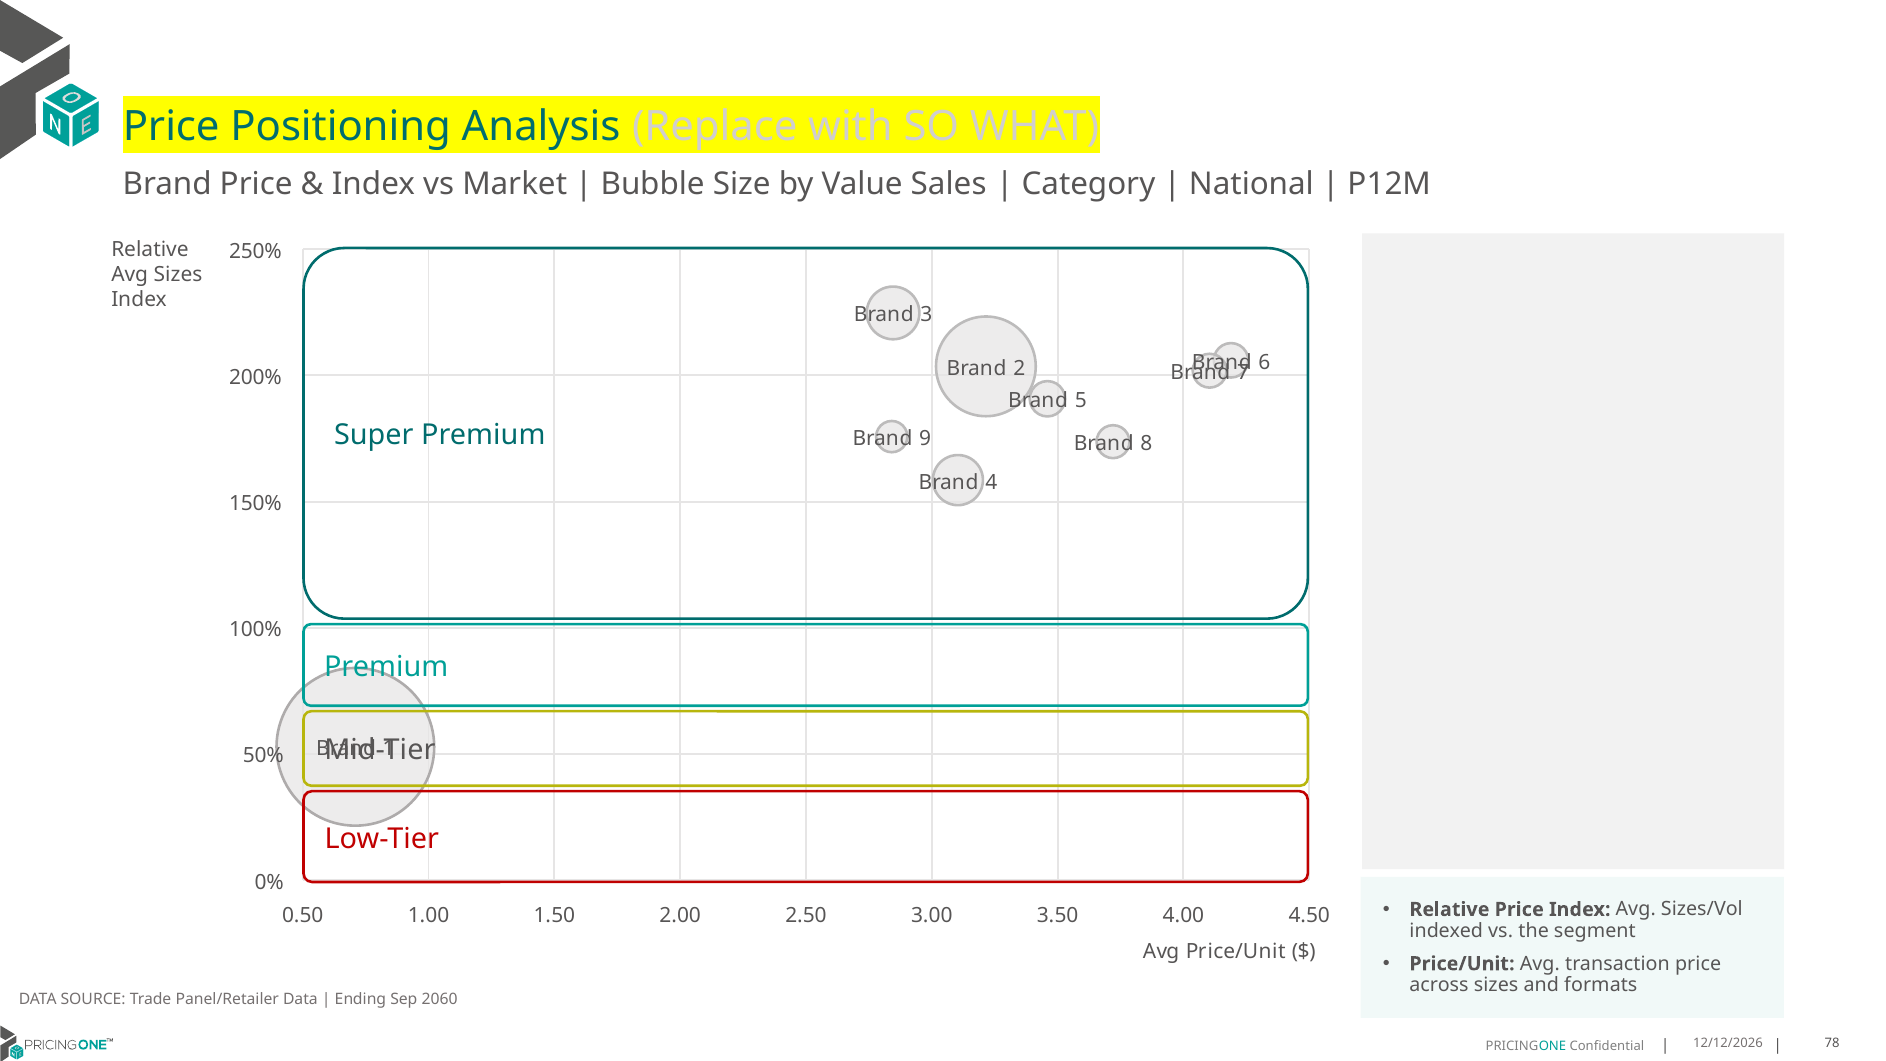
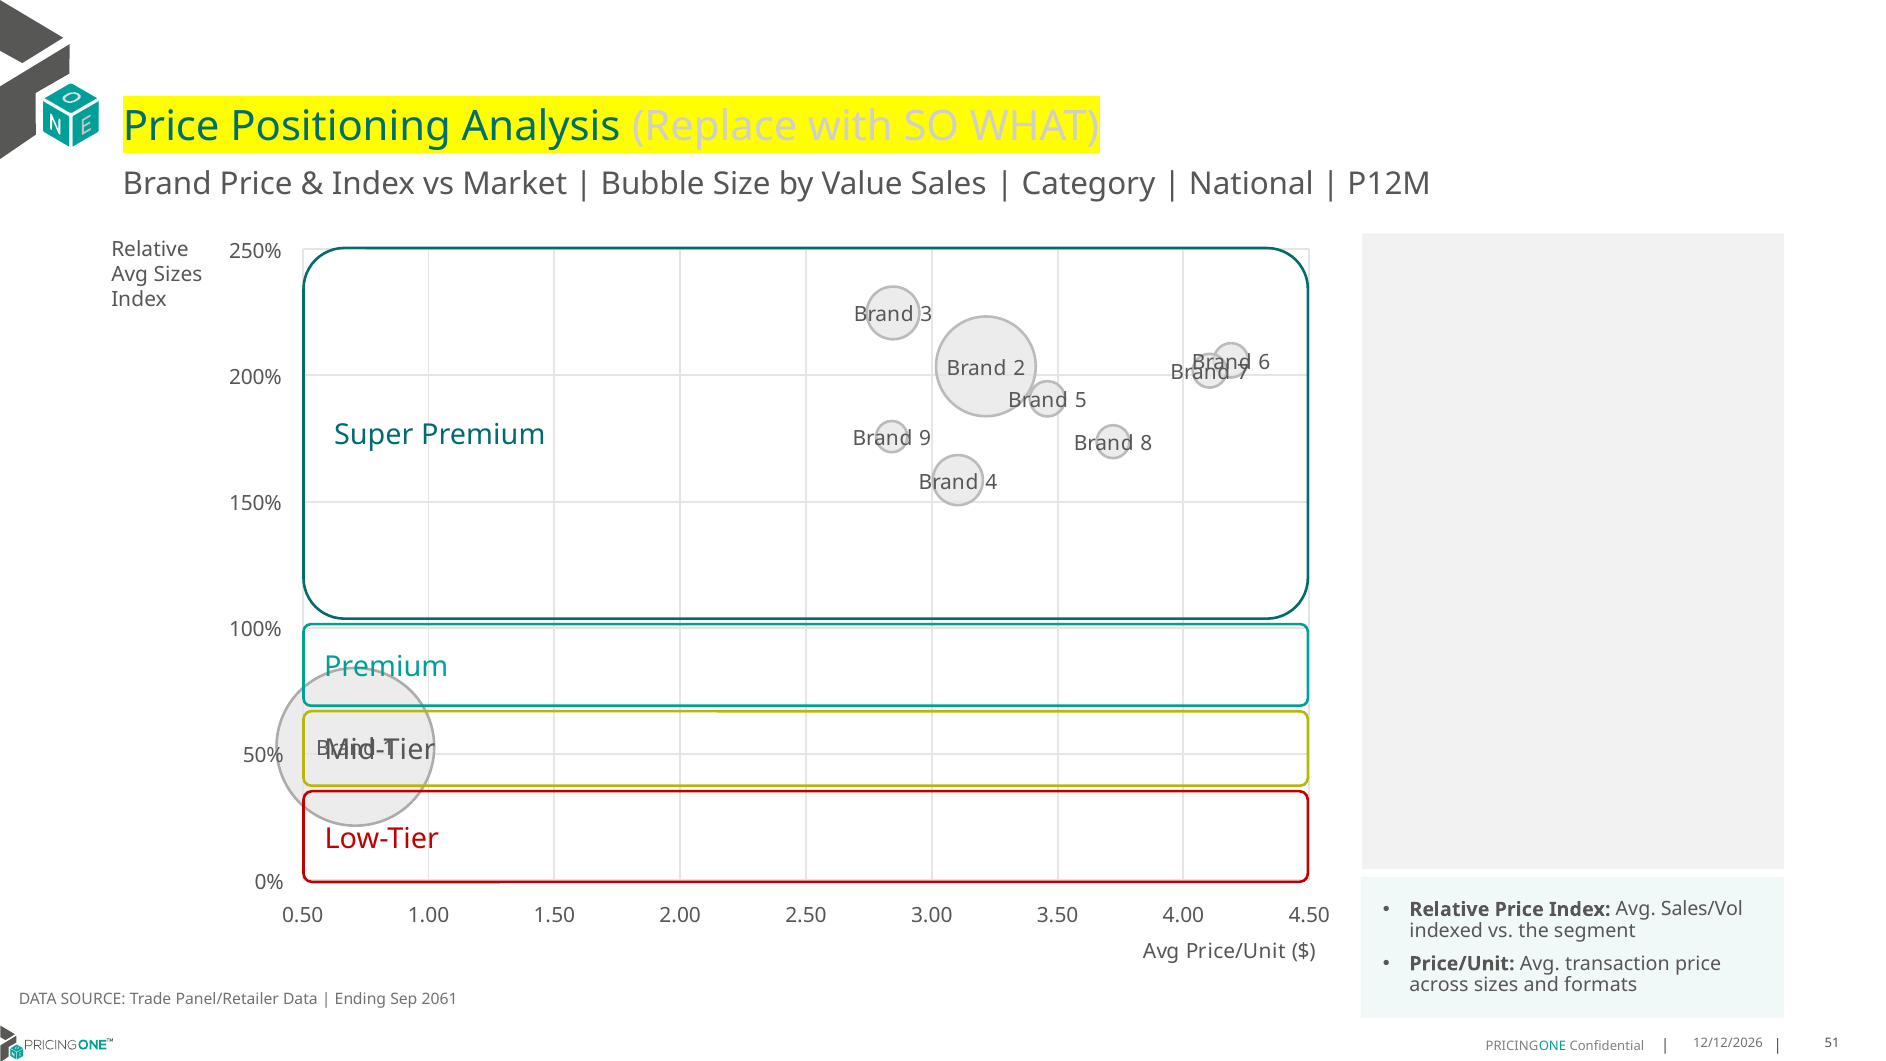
Sizes/Vol: Sizes/Vol -> Sales/Vol (1702, 909)
2060: 2060 -> 2061 (440, 999)
78: 78 -> 51 (1832, 1043)
